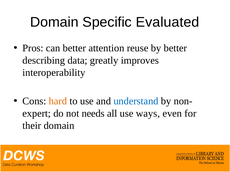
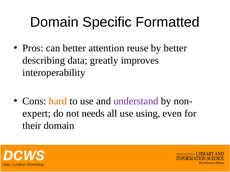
Evaluated: Evaluated -> Formatted (168, 22)
understand colour: blue -> purple (136, 101)
ways: ways -> using (148, 114)
